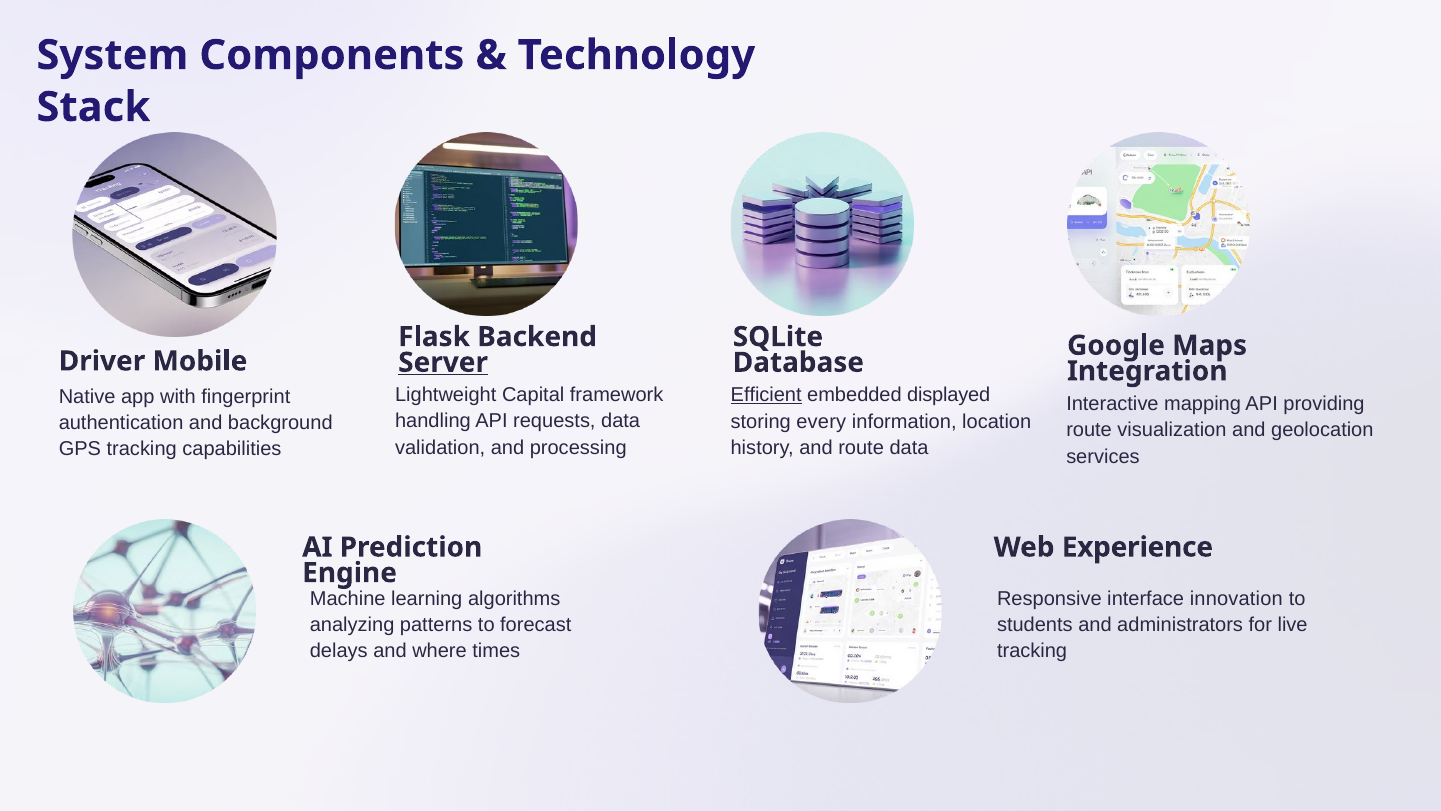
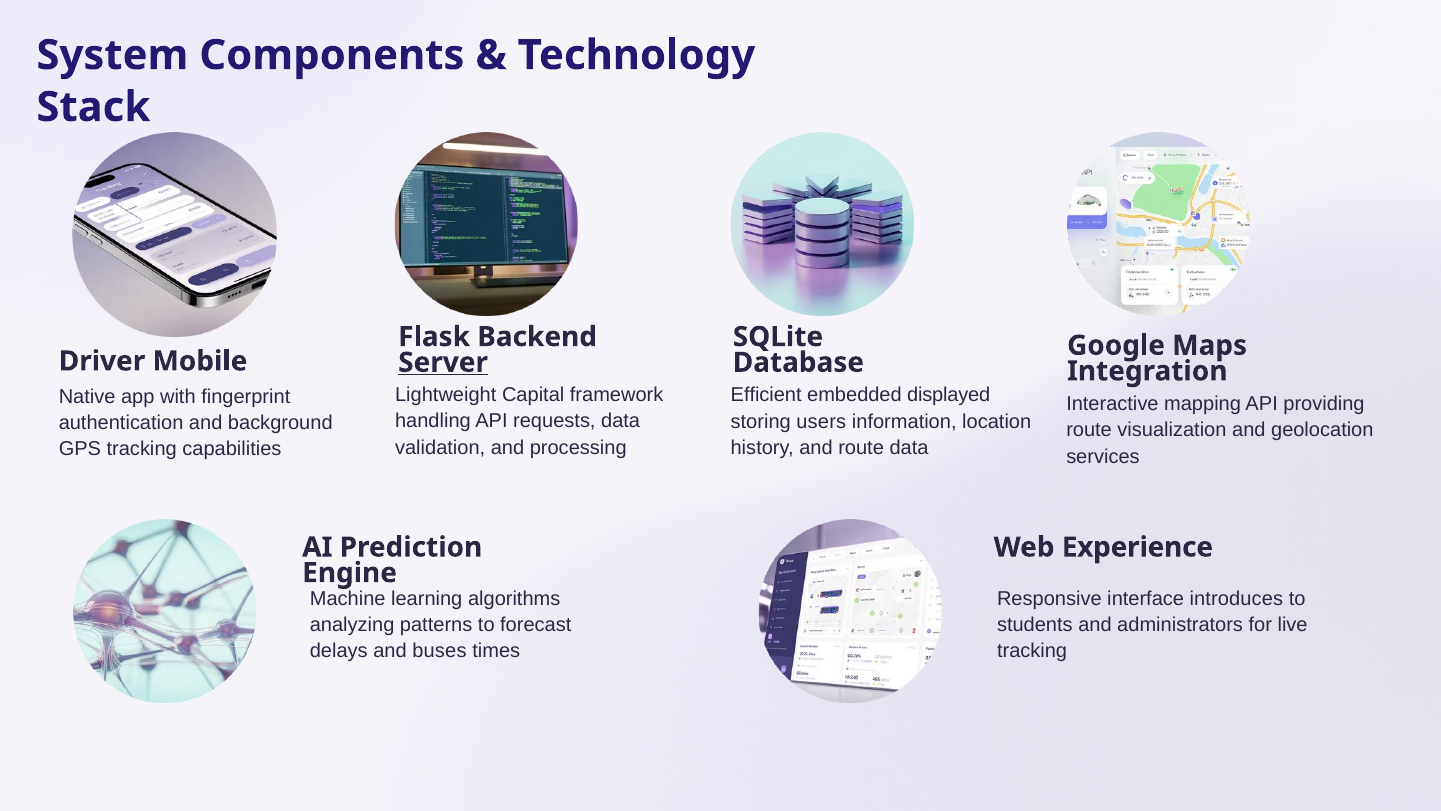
Efficient underline: present -> none (766, 395)
every: every -> users (821, 421)
innovation: innovation -> introduces (1236, 598)
where: where -> buses (439, 651)
